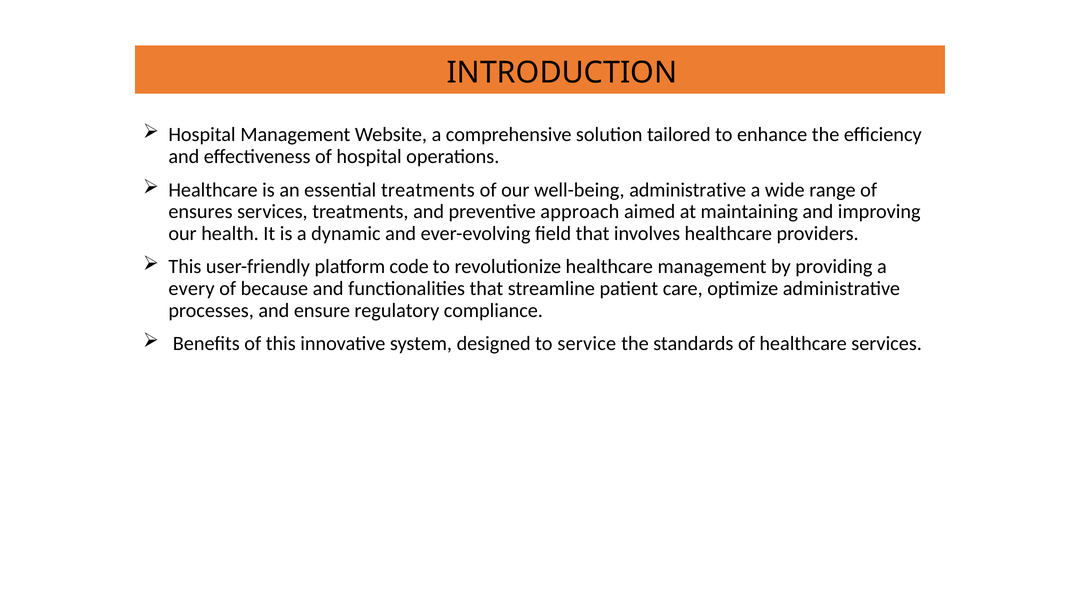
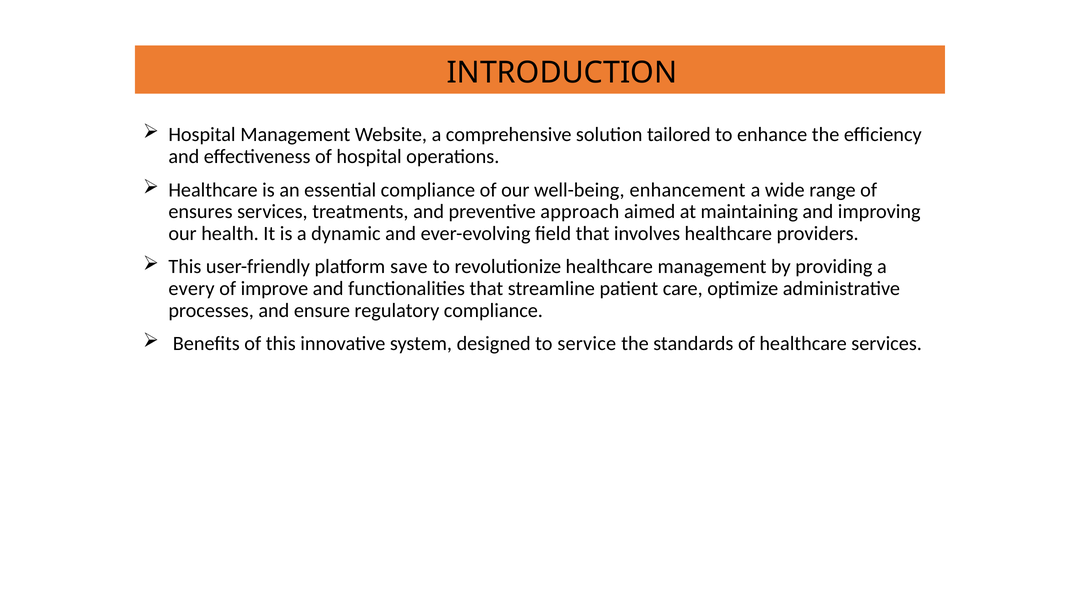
essential treatments: treatments -> compliance (428, 190)
well-being administrative: administrative -> enhancement (688, 190)
code: code -> save (409, 267)
because: because -> improve (274, 288)
